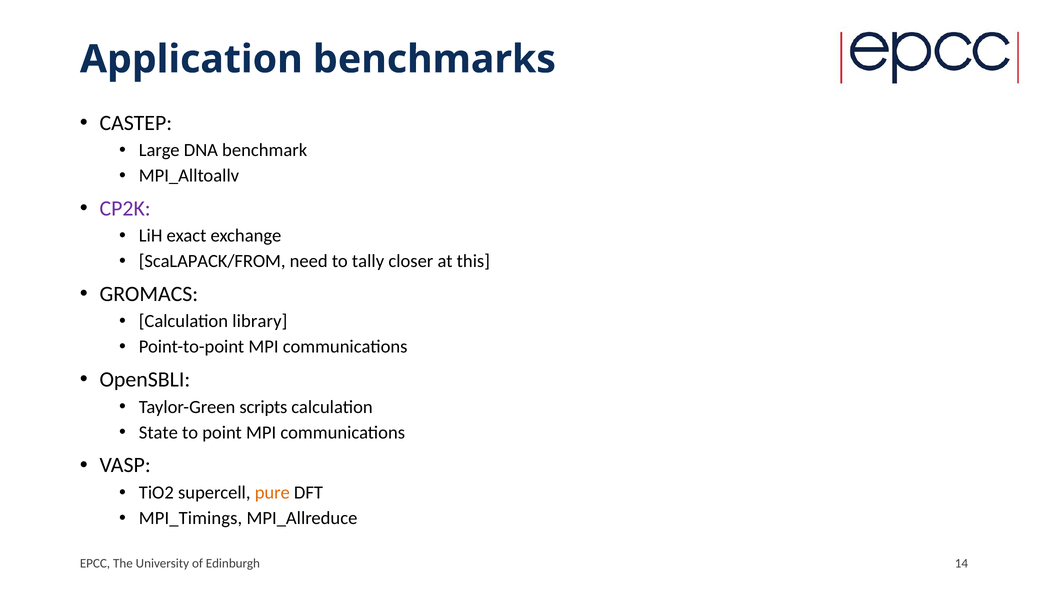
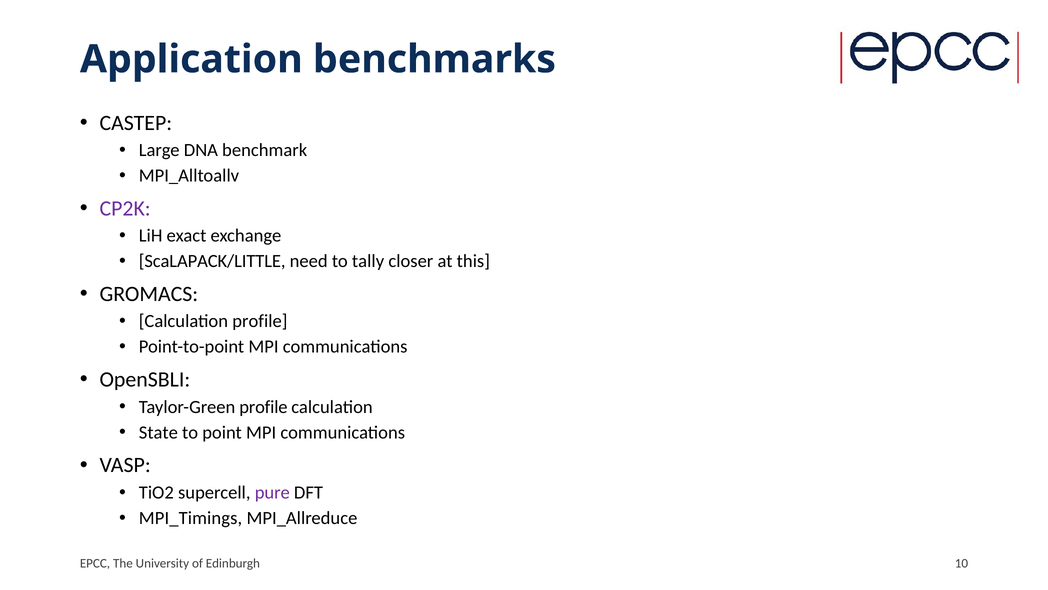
ScaLAPACK/FROM: ScaLAPACK/FROM -> ScaLAPACK/LITTLE (212, 261)
Calculation library: library -> profile (260, 321)
Taylor-Green scripts: scripts -> profile (263, 407)
pure colour: orange -> purple (272, 492)
14: 14 -> 10 (961, 563)
